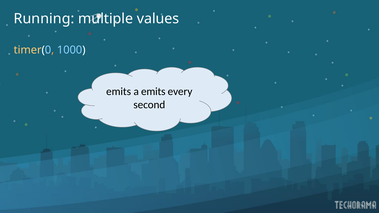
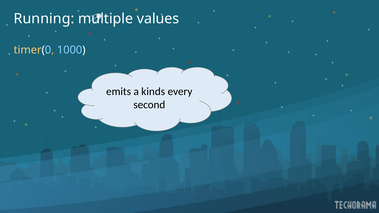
a emits: emits -> kinds (153, 92)
